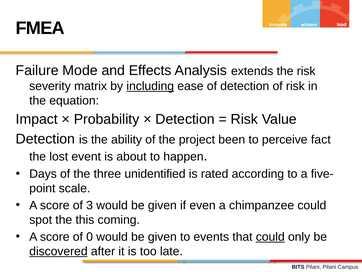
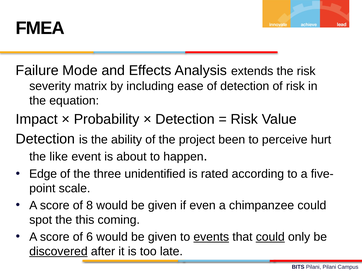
including underline: present -> none (150, 86)
fact: fact -> hurt (321, 139)
lost: lost -> like (59, 156)
Days: Days -> Edge (43, 174)
3: 3 -> 8 (90, 205)
0: 0 -> 6 (90, 236)
events underline: none -> present (211, 236)
